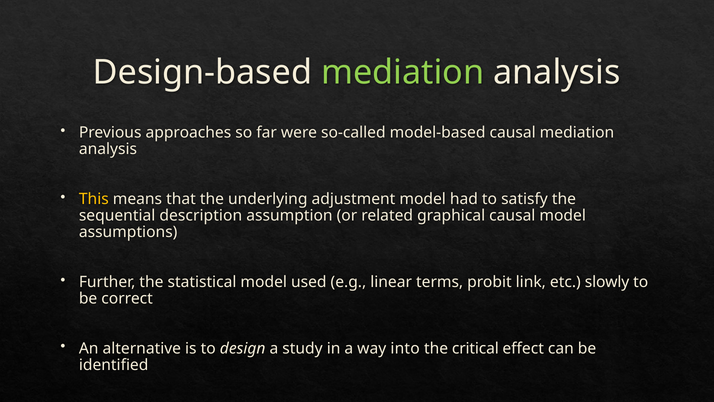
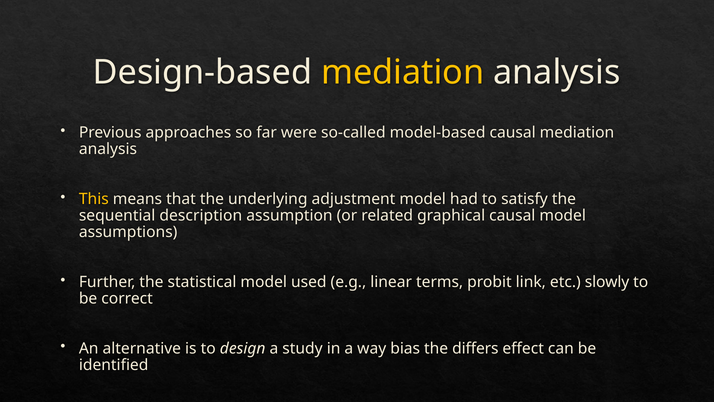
mediation colour: light green -> yellow (403, 72)
into: into -> bias (405, 348)
critical: critical -> differs (475, 348)
